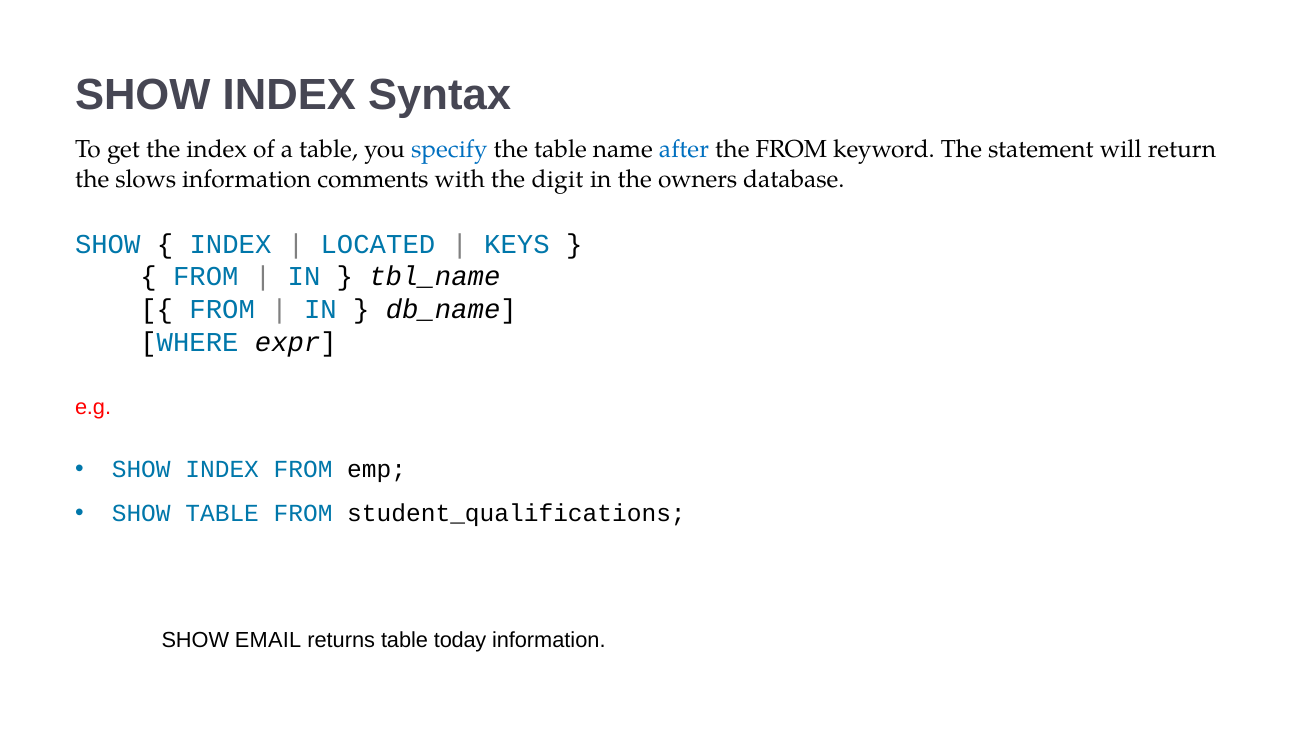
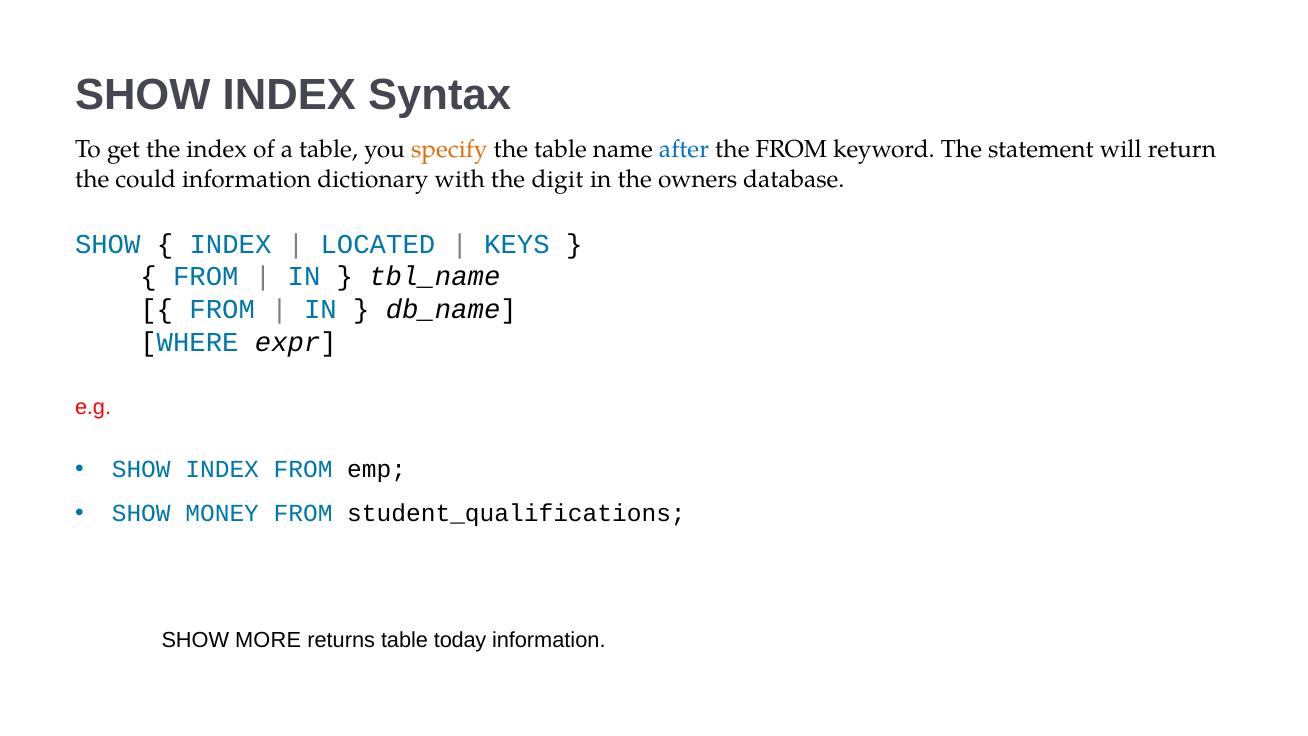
specify colour: blue -> orange (449, 150)
slows: slows -> could (146, 179)
comments: comments -> dictionary (373, 179)
SHOW TABLE: TABLE -> MONEY (222, 514)
EMAIL: EMAIL -> MORE (268, 640)
